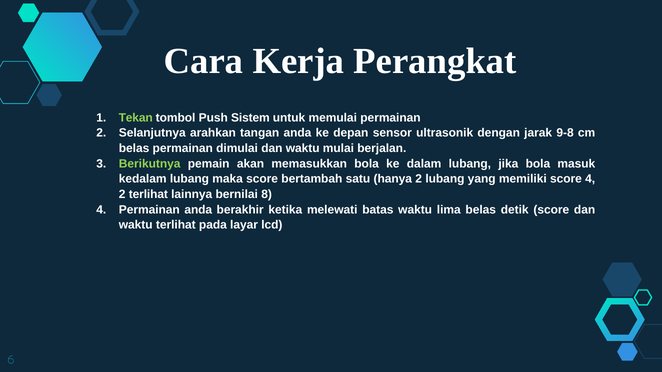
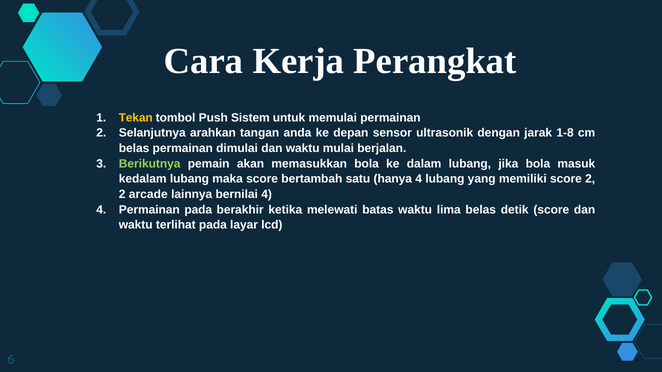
Tekan colour: light green -> yellow (136, 118)
9-8: 9-8 -> 1-8 (565, 133)
hanya 2: 2 -> 4 (419, 179)
score 4: 4 -> 2 (590, 179)
2 terlihat: terlihat -> arcade (148, 194)
bernilai 8: 8 -> 4 (267, 194)
Permainan anda: anda -> pada (198, 210)
